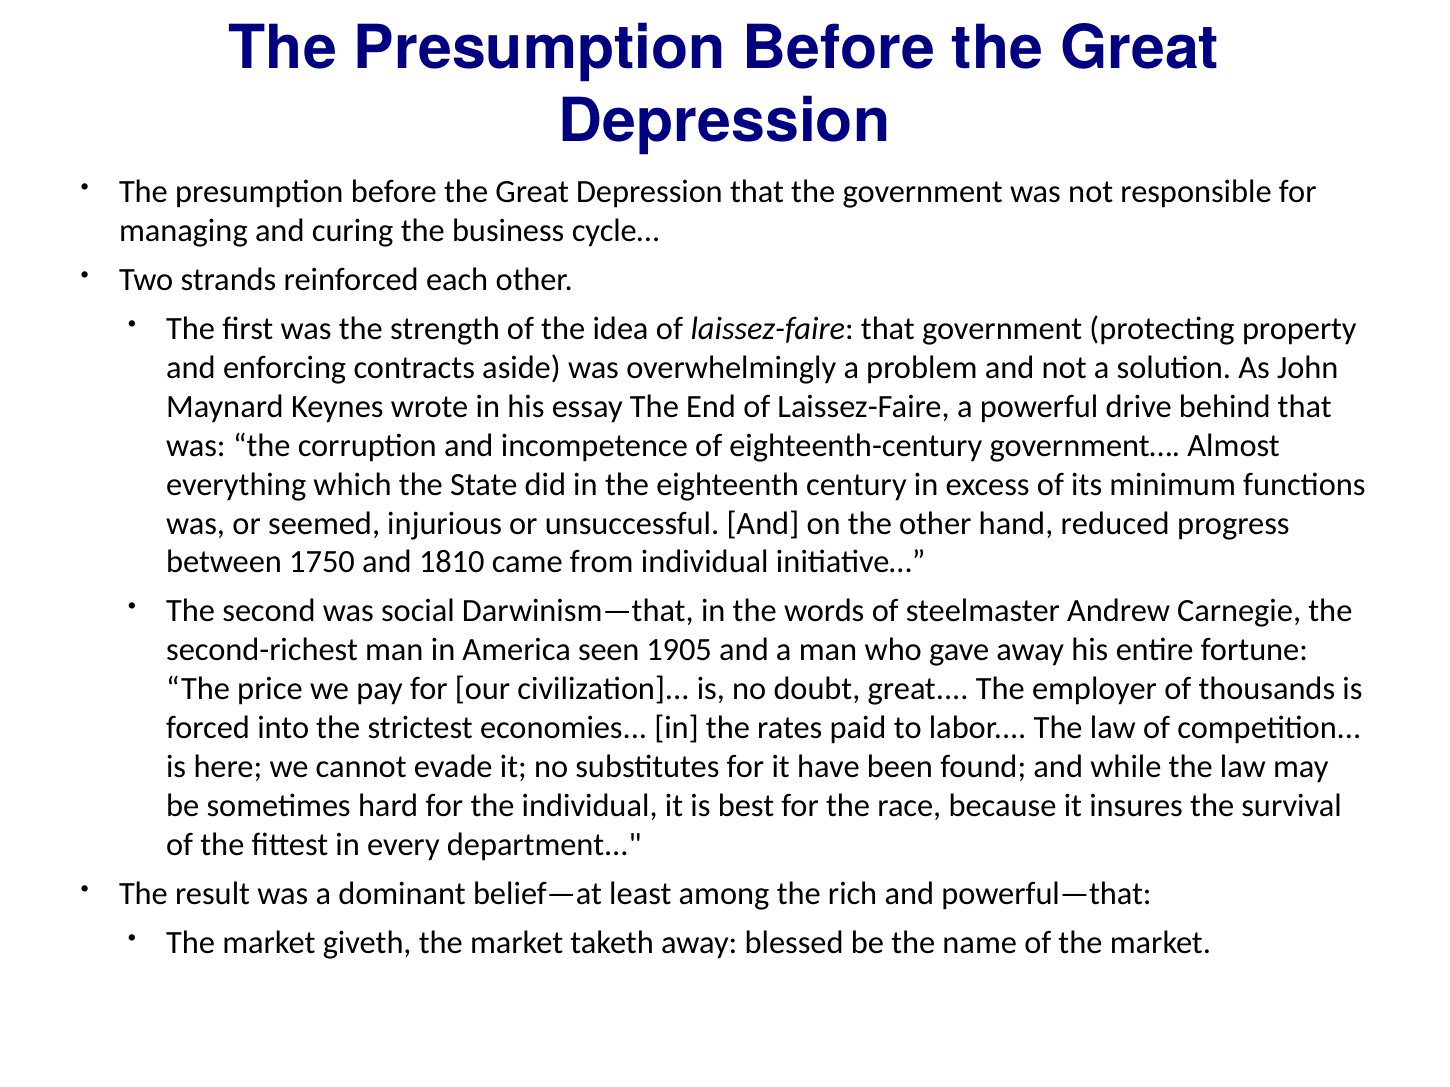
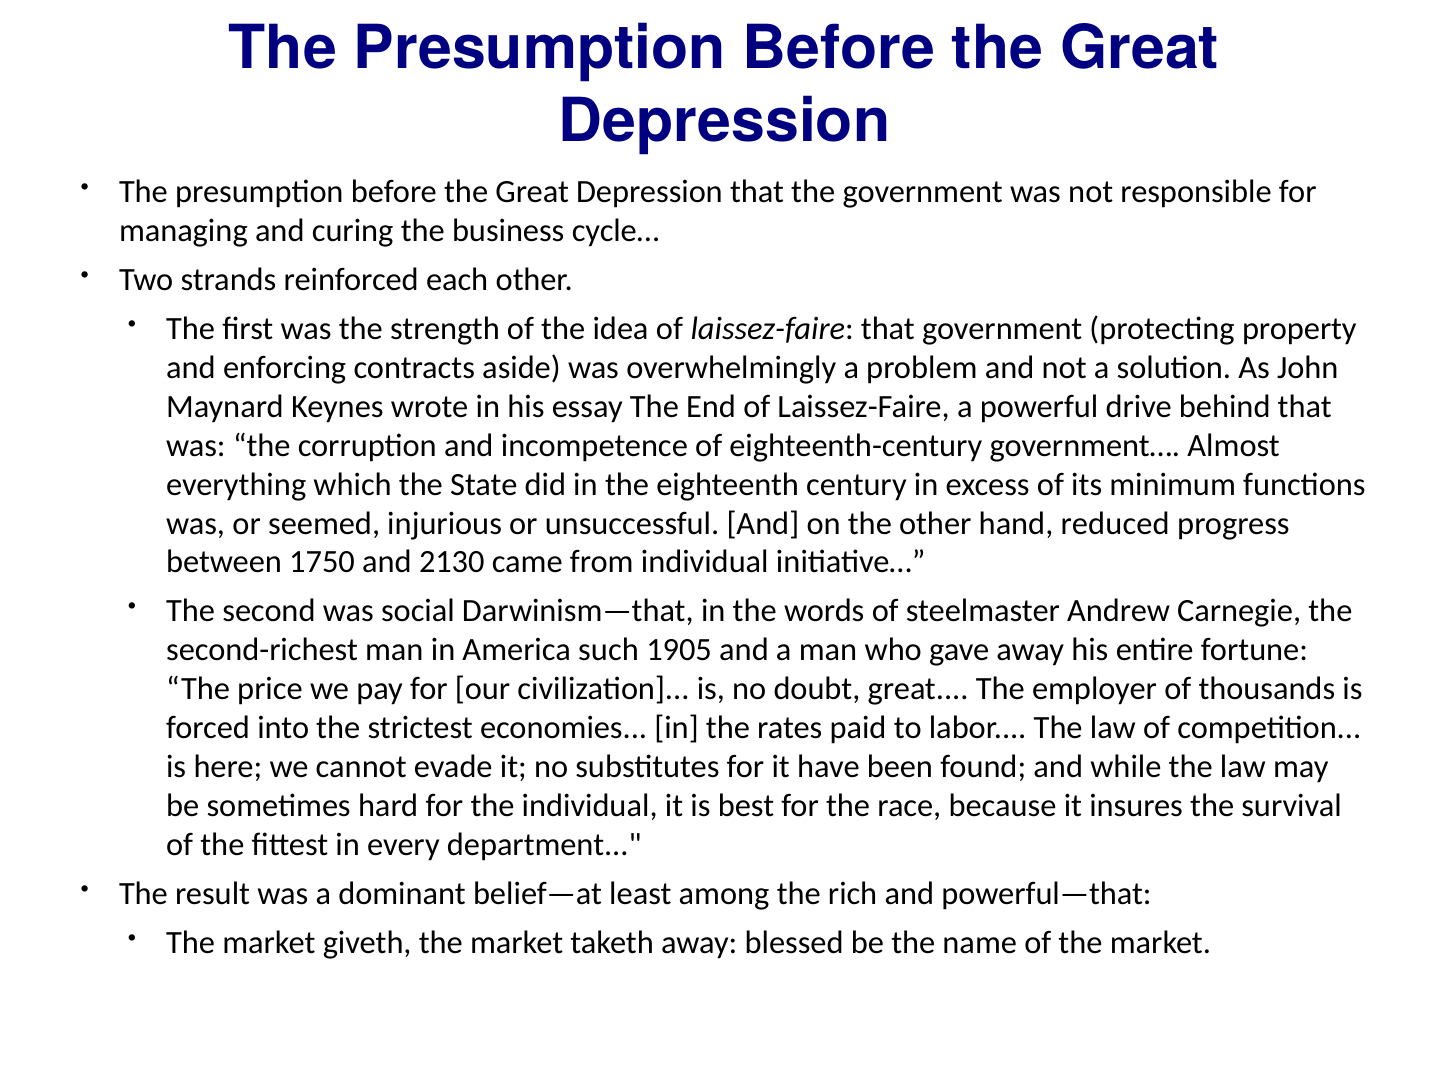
1810: 1810 -> 2130 (452, 563)
seen: seen -> such (609, 650)
